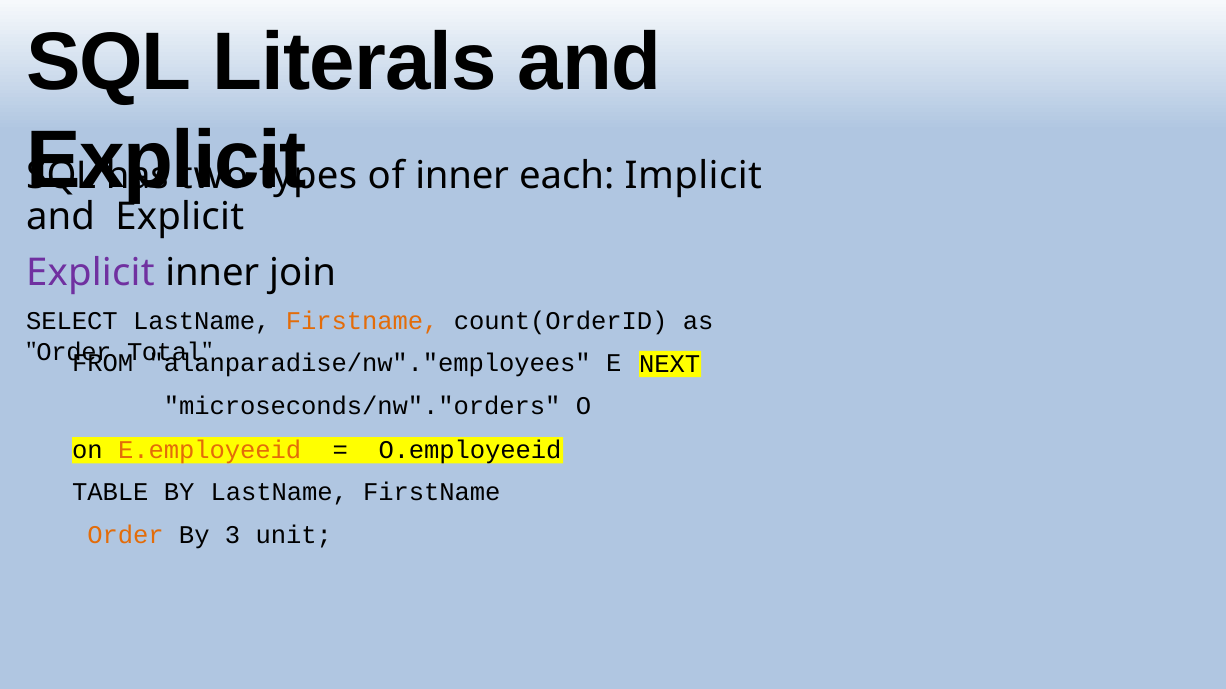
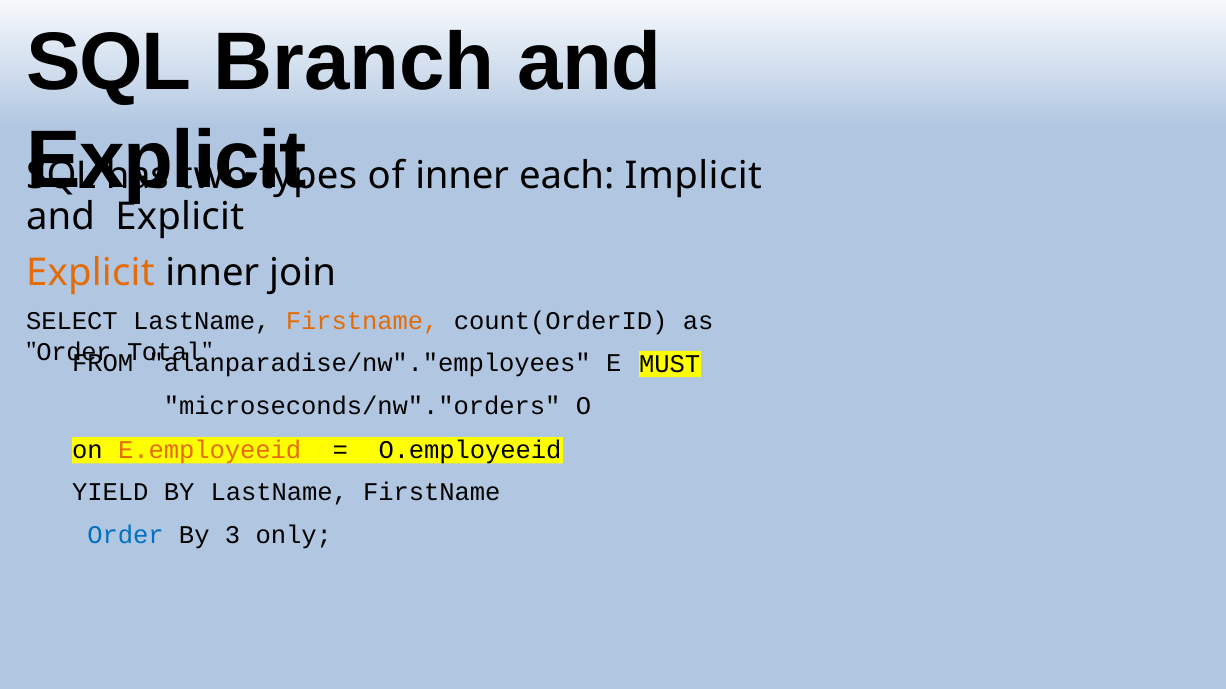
Literals: Literals -> Branch (354, 63)
Explicit colour: purple -> orange (90, 273)
NEXT: NEXT -> MUST (670, 364)
TABLE: TABLE -> YIELD (110, 493)
Order colour: orange -> blue (126, 535)
unit: unit -> only (294, 535)
